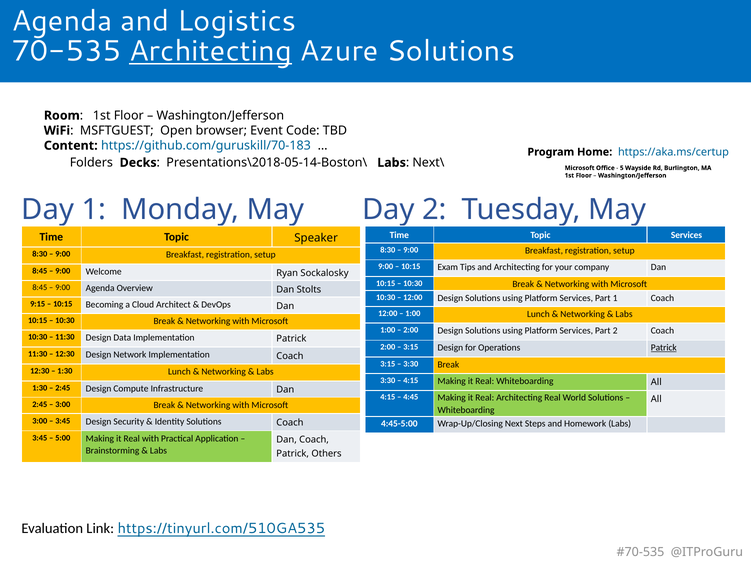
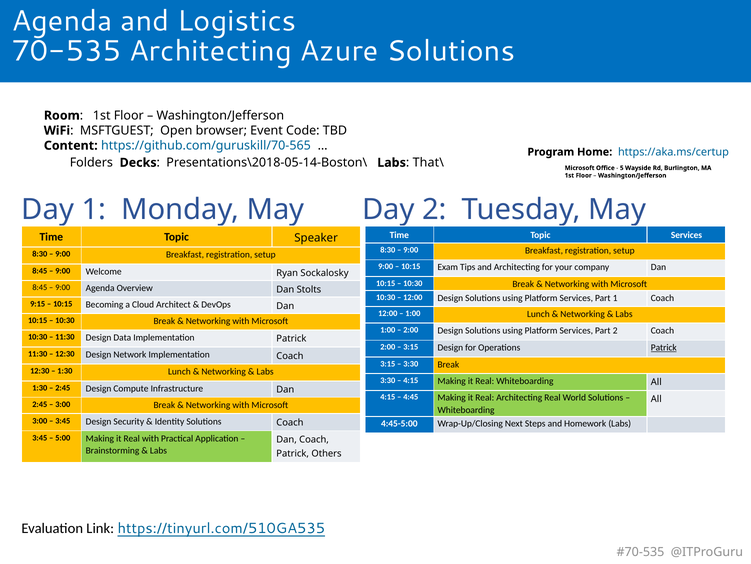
Architecting underline: present -> none (211, 51)
https://github.com/guruskill/70-183: https://github.com/guruskill/70-183 -> https://github.com/guruskill/70-565 (206, 145)
Next\: Next\ -> That\ (428, 162)
